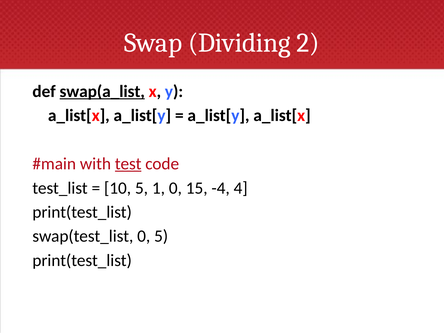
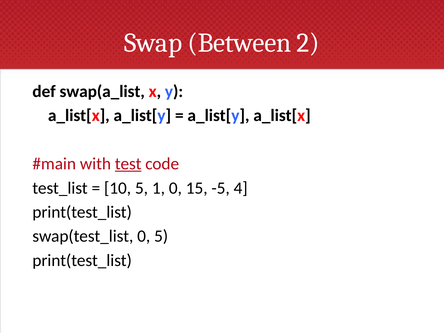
Dividing: Dividing -> Between (239, 43)
swap(a_list underline: present -> none (102, 91)
-4: -4 -> -5 (221, 188)
